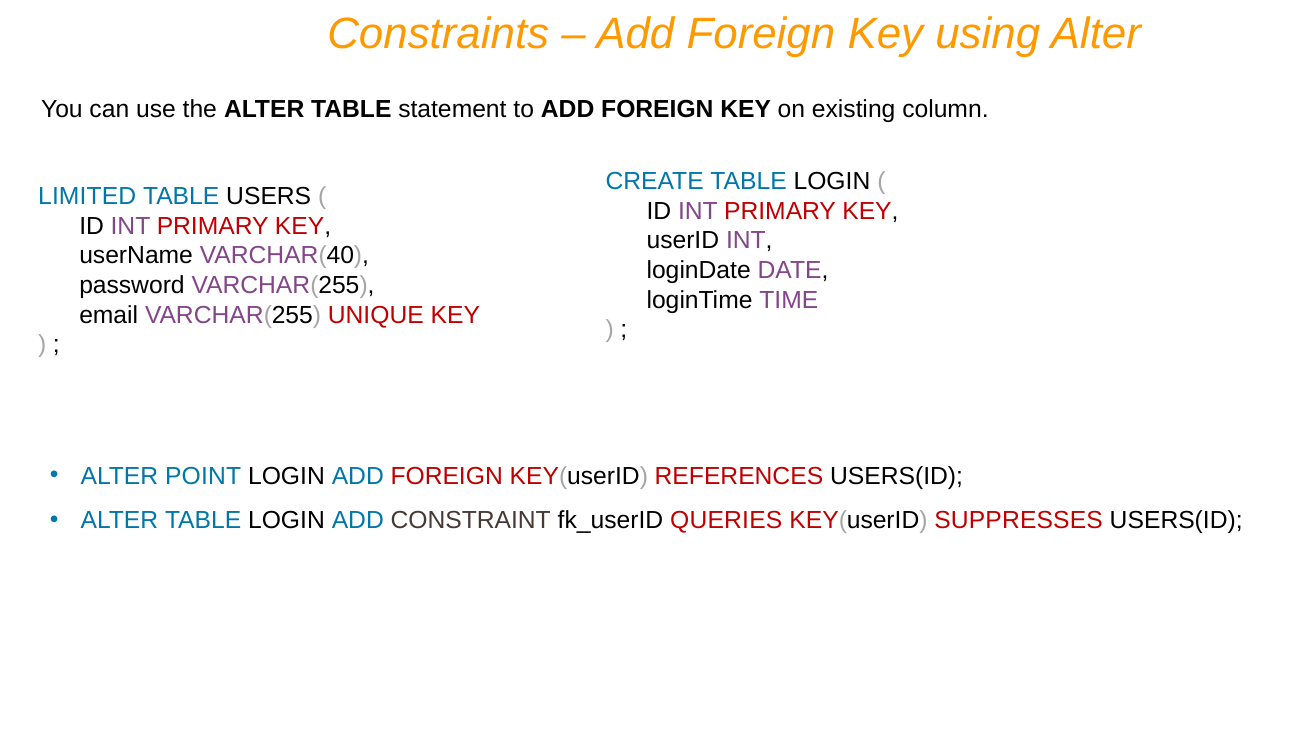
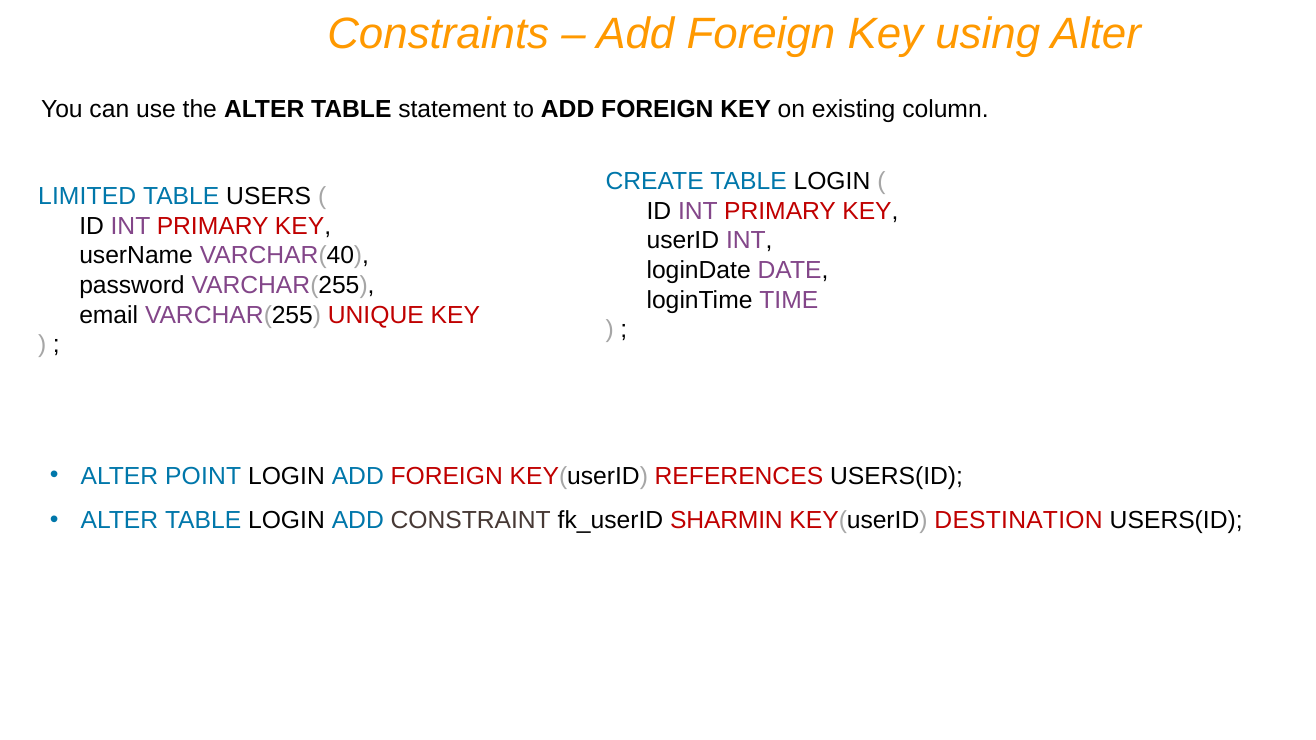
QUERIES: QUERIES -> SHARMIN (726, 521)
SUPPRESSES: SUPPRESSES -> DESTINATION (1019, 521)
